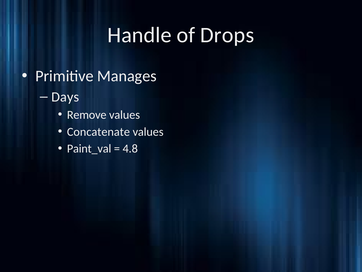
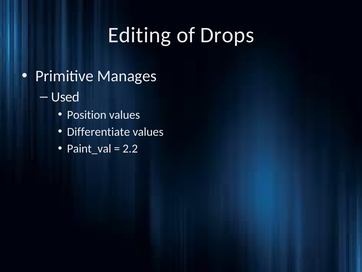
Handle: Handle -> Editing (139, 35)
Days: Days -> Used (65, 97)
Remove: Remove -> Position (87, 115)
Concatenate: Concatenate -> Differentiate (98, 132)
4.8: 4.8 -> 2.2 (130, 148)
